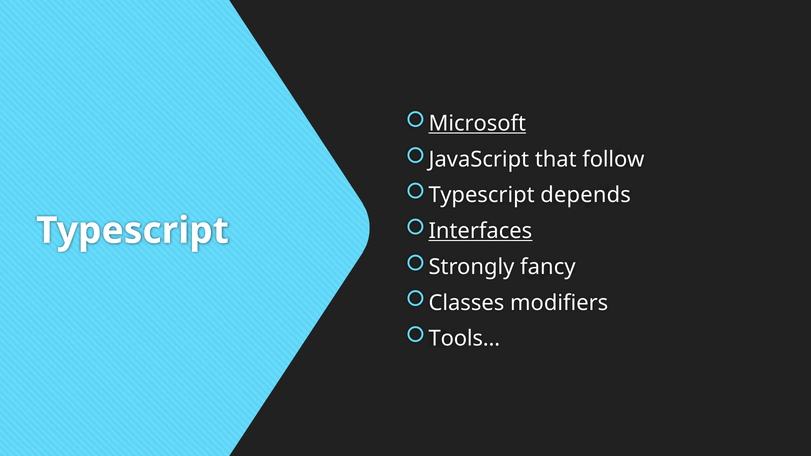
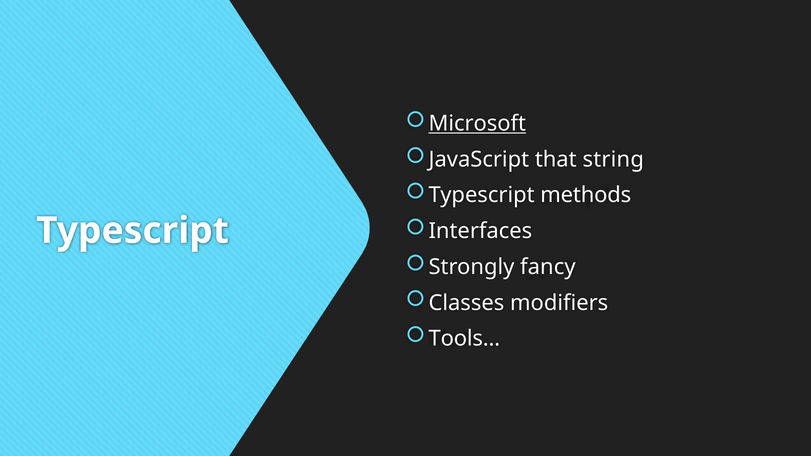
follow: follow -> string (613, 159)
depends: depends -> methods (586, 195)
Interfaces underline: present -> none (480, 231)
